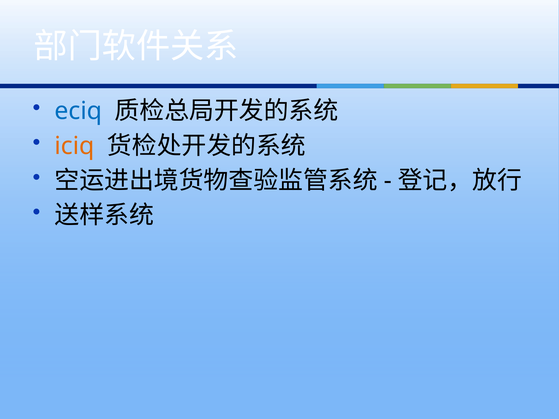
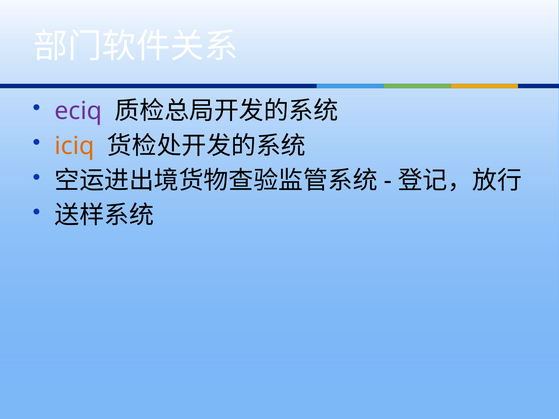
eciq colour: blue -> purple (78, 111)
